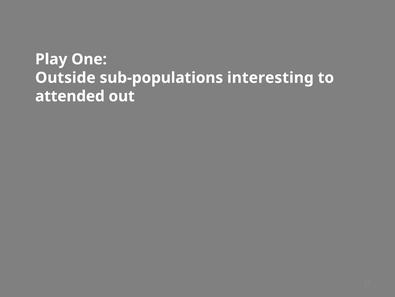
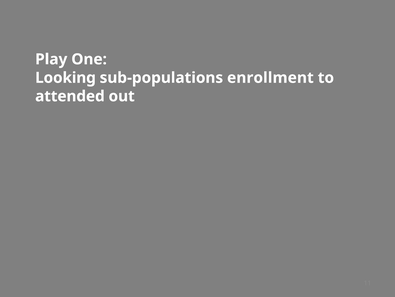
Outside: Outside -> Looking (65, 78)
interesting: interesting -> enrollment (270, 78)
